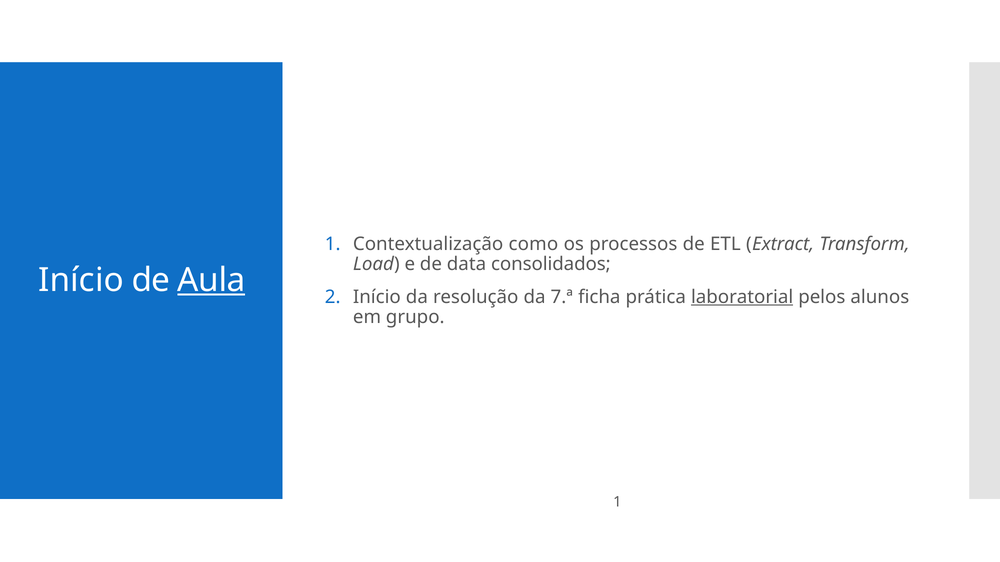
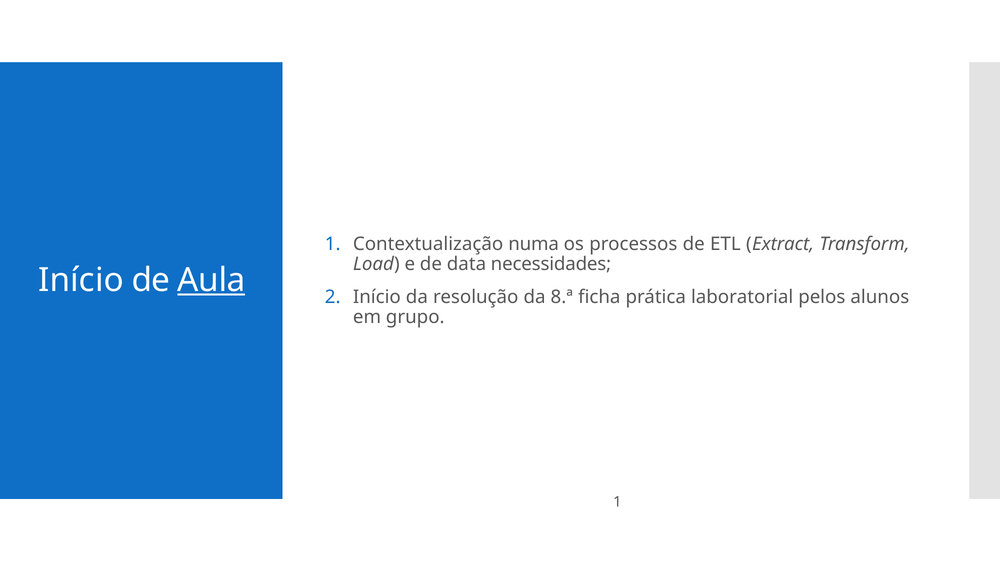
como: como -> numa (534, 244)
consolidados: consolidados -> necessidades (551, 264)
7.ª: 7.ª -> 8.ª (562, 297)
laboratorial underline: present -> none (742, 297)
